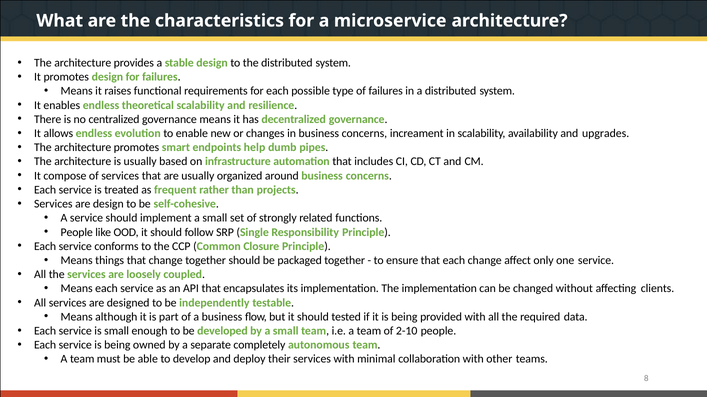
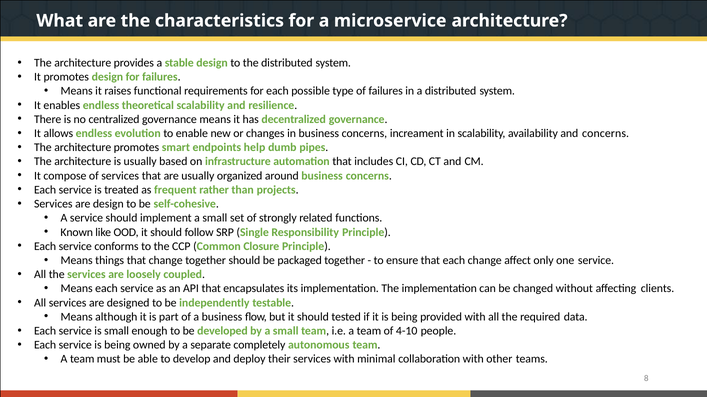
and upgrades: upgrades -> concerns (606, 134)
People: People -> Known (77, 233)
2-10: 2-10 -> 4-10 (407, 331)
